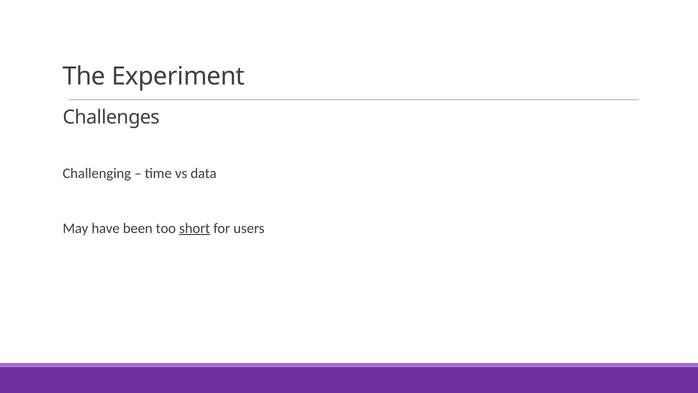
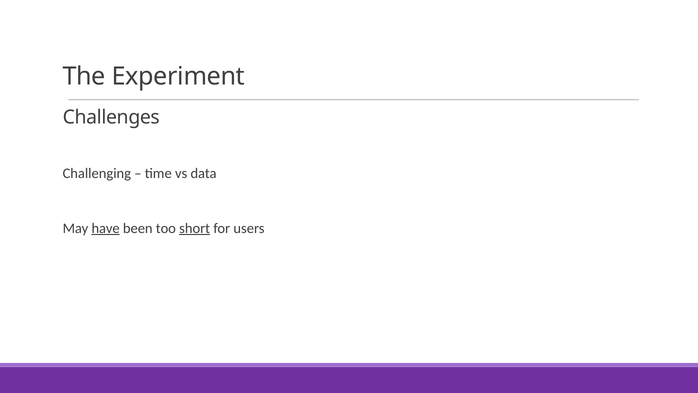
have underline: none -> present (106, 228)
